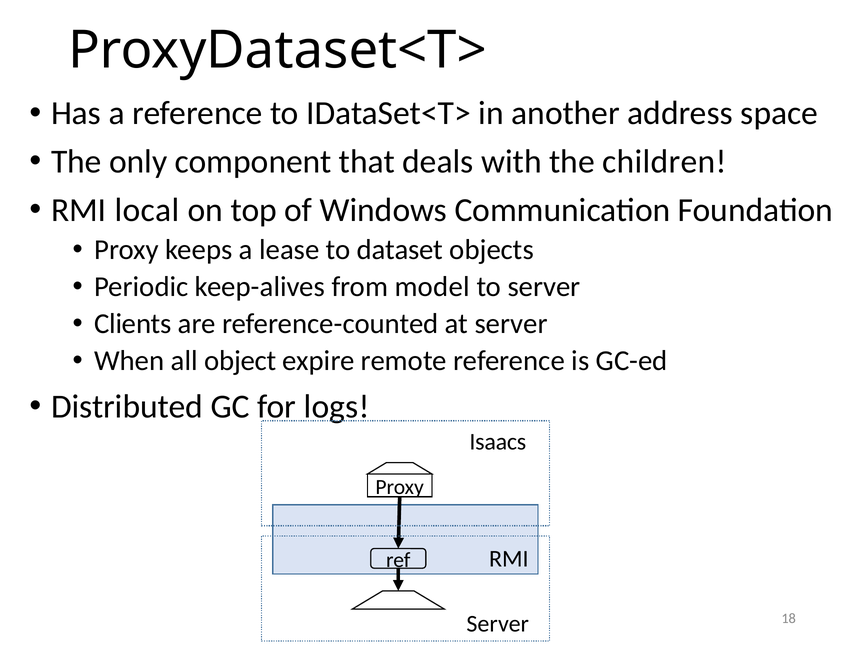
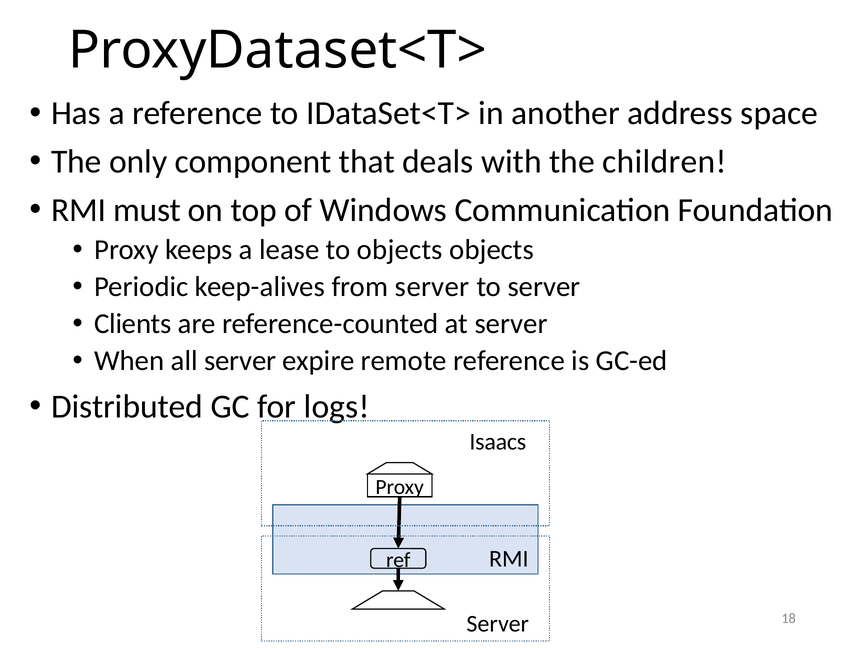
local: local -> must (147, 210)
to dataset: dataset -> objects (400, 250)
from model: model -> server (432, 287)
all object: object -> server (240, 361)
